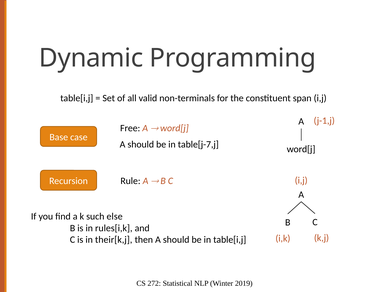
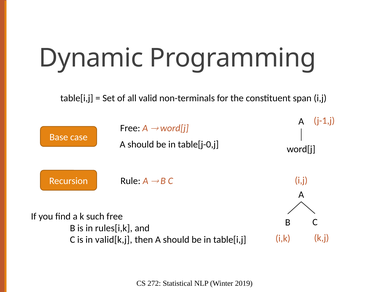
table[j-7,j: table[j-7,j -> table[j-0,j (198, 144)
such else: else -> free (115, 216)
their[k,j: their[k,j -> valid[k,j (114, 240)
